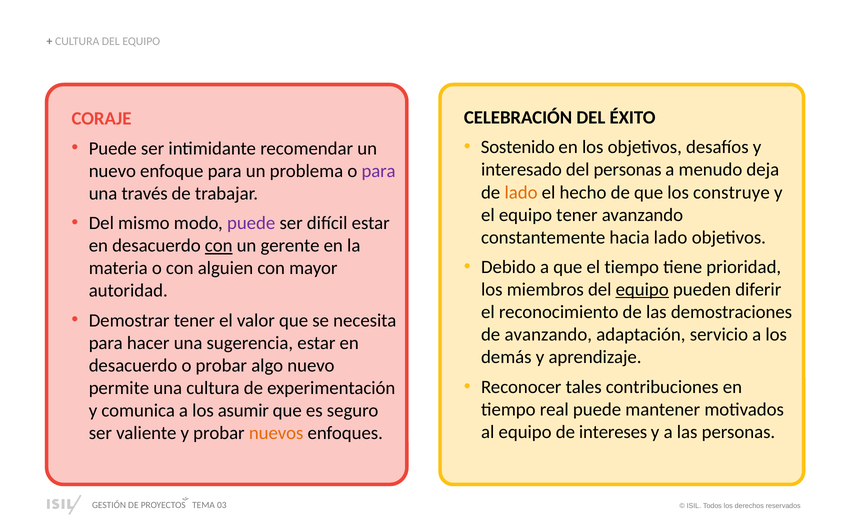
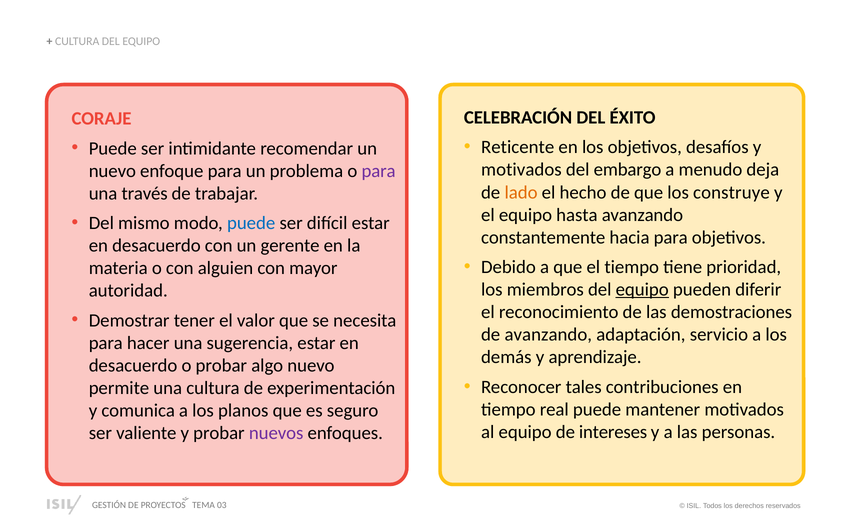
Sostenido: Sostenido -> Reticente (518, 147)
interesado: interesado -> motivados (521, 170)
del personas: personas -> embargo (628, 170)
equipo tener: tener -> hasta (577, 215)
puede colour: purple -> blue (251, 223)
hacia lado: lado -> para (671, 238)
con underline: present -> none (219, 246)
asumir: asumir -> planos (243, 411)
nuevos colour: orange -> purple (276, 433)
